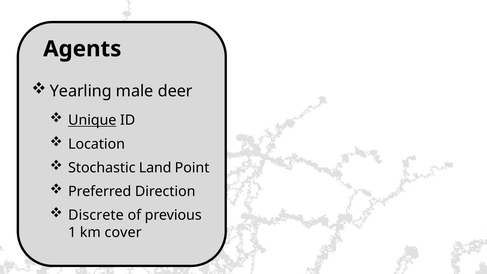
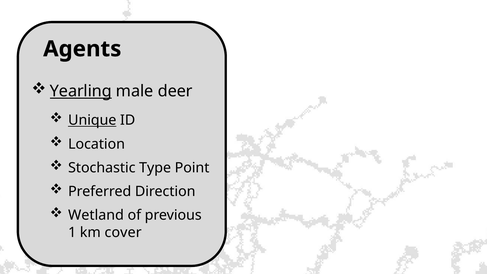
Yearling underline: none -> present (81, 91)
Land: Land -> Type (155, 168)
Discrete: Discrete -> Wetland (96, 215)
